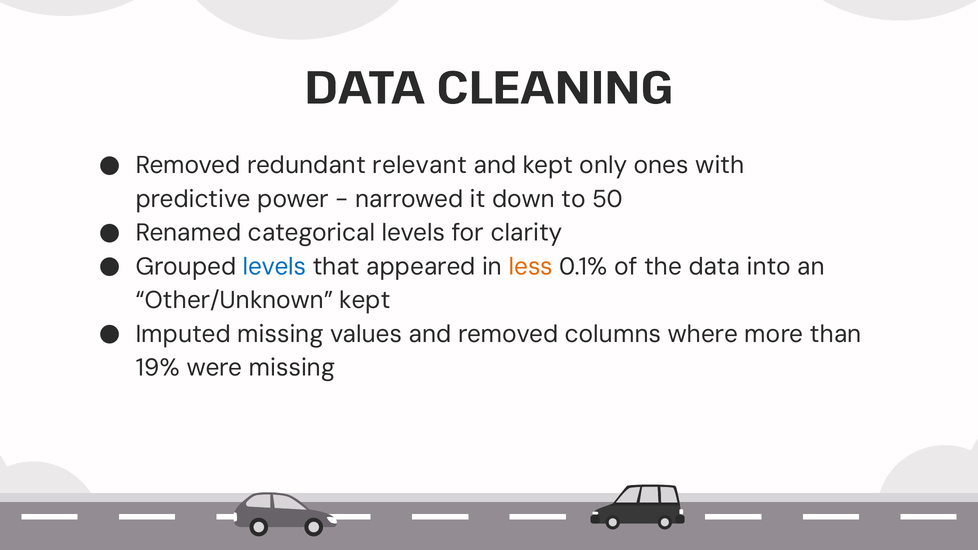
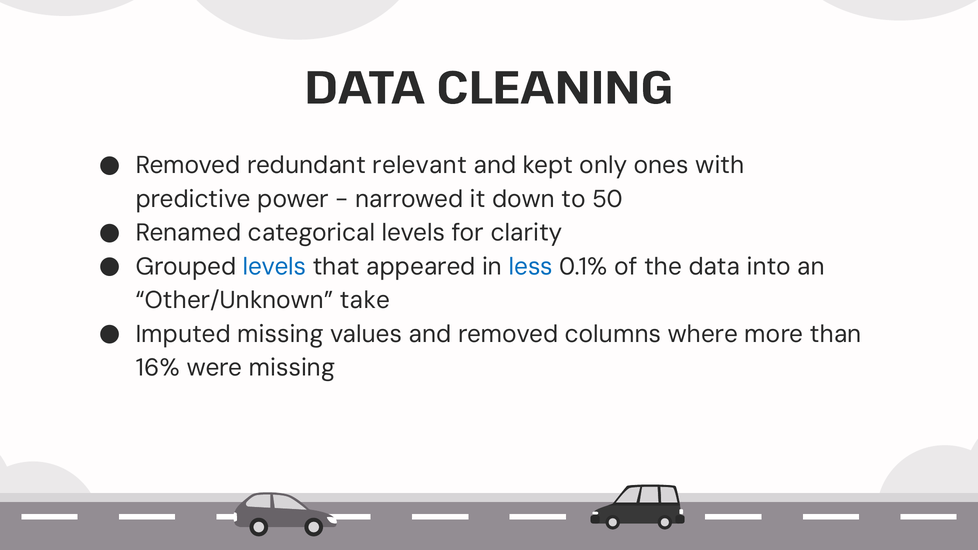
less colour: orange -> blue (531, 267)
Other/Unknown kept: kept -> take (365, 300)
19%: 19% -> 16% (158, 368)
